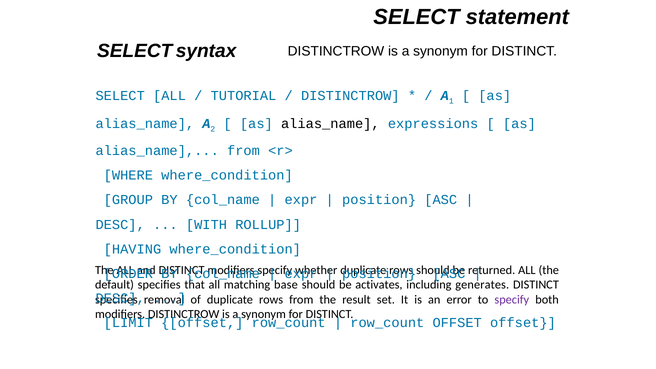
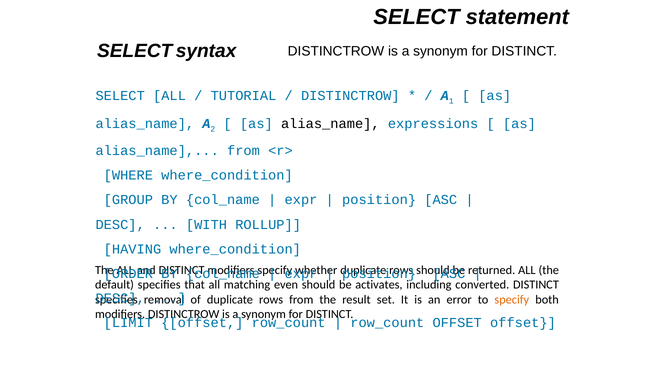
base: base -> even (286, 285)
generates: generates -> converted (482, 285)
specify colour: purple -> orange (512, 300)
